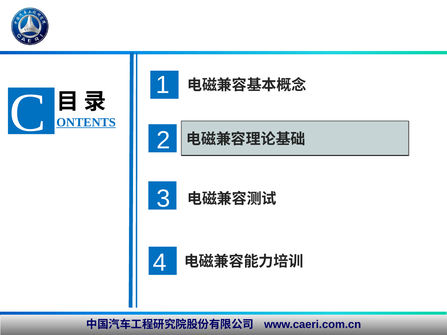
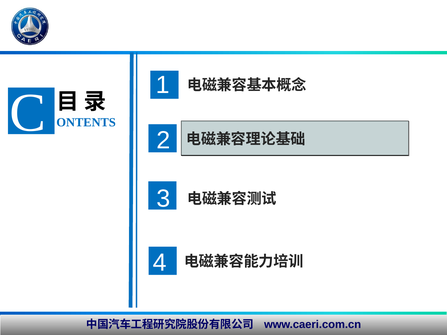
ONTENTS underline: present -> none (86, 122)
